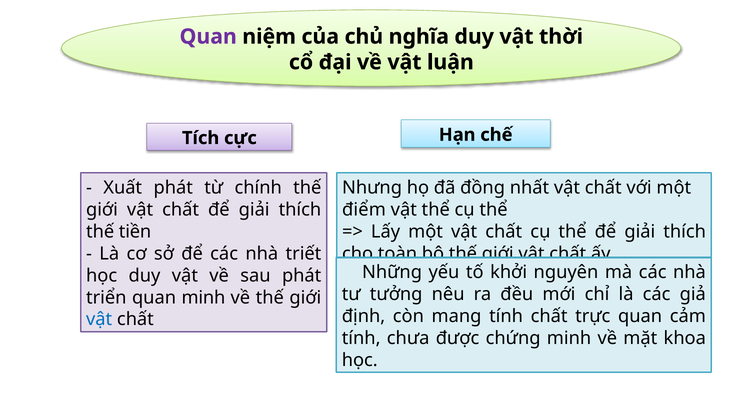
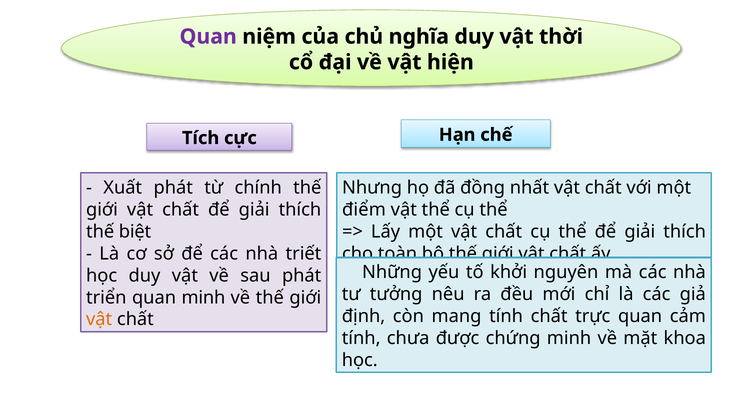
luận: luận -> hiện (450, 62)
tiền: tiền -> biệt (135, 232)
vật colour: blue -> orange (99, 320)
